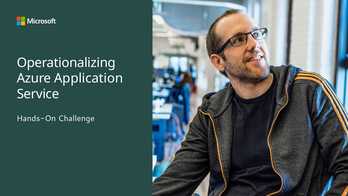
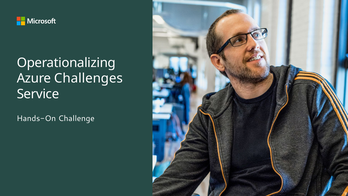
Application: Application -> Challenges (89, 78)
